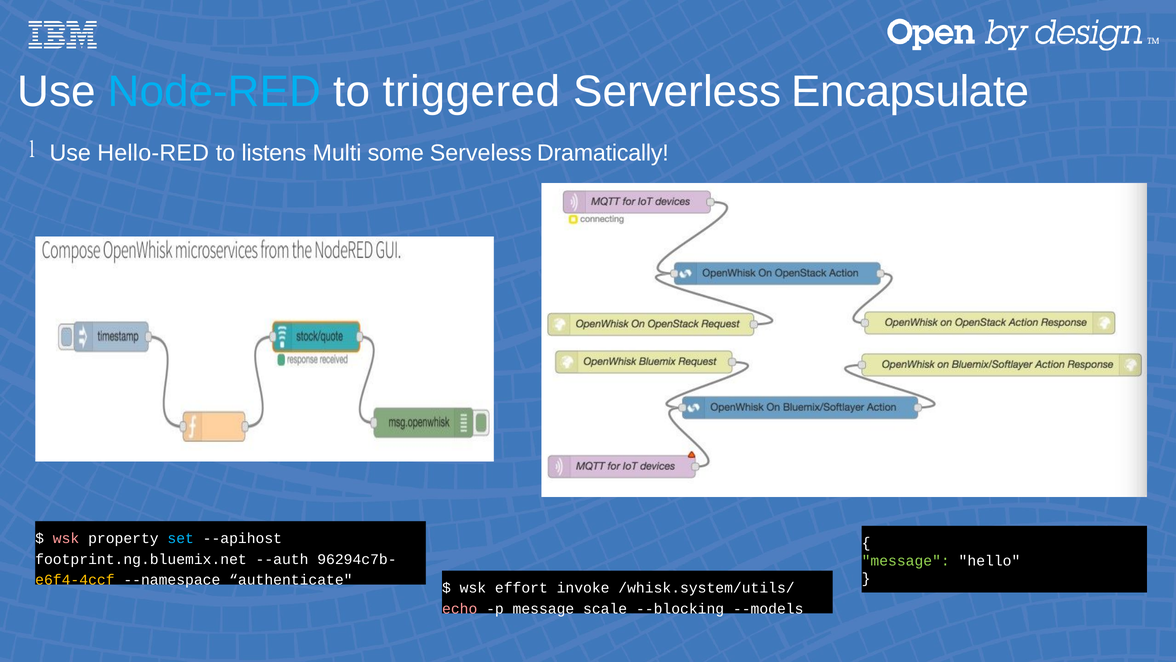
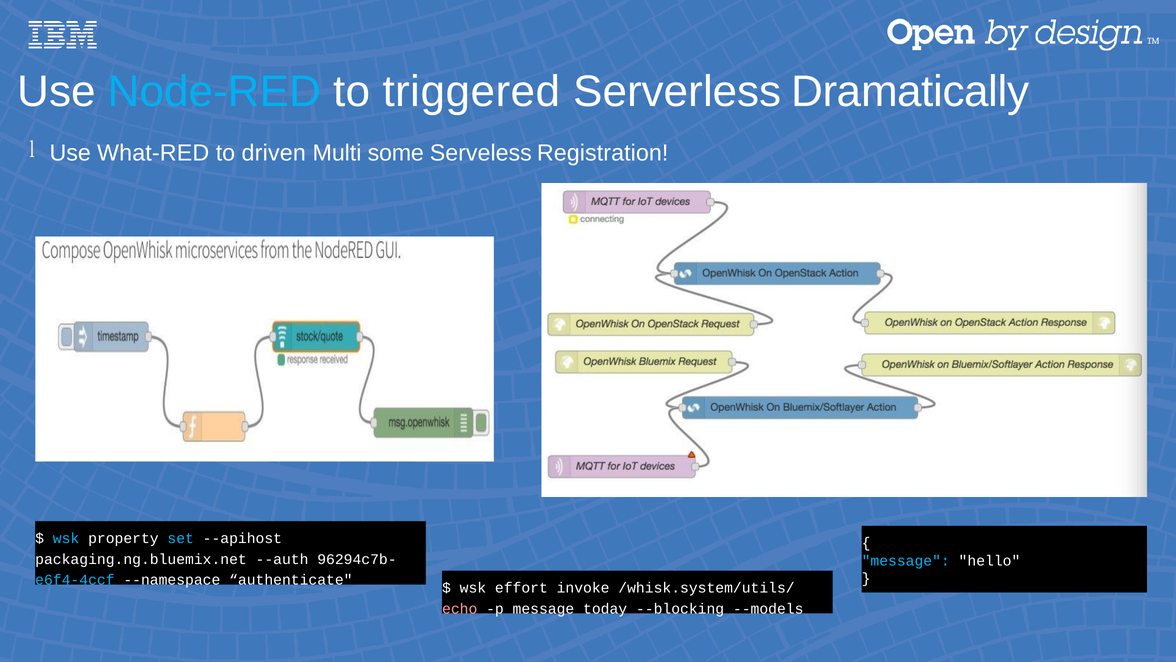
Encapsulate: Encapsulate -> Dramatically (910, 92)
Hello-RED: Hello-RED -> What-RED (153, 153)
listens: listens -> driven (274, 153)
Dramatically: Dramatically -> Registration (603, 153)
wsk colour: pink -> light blue (66, 538)
footprint.ng.bluemix.net: footprint.ng.bluemix.net -> packaging.ng.bluemix.net (141, 559)
message colour: light green -> light blue (906, 560)
e6f4-4ccf colour: yellow -> light blue (75, 580)
scale: scale -> today (605, 608)
